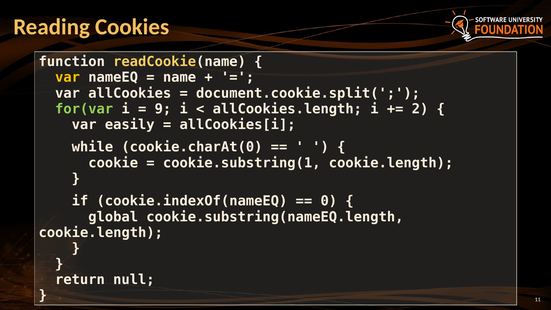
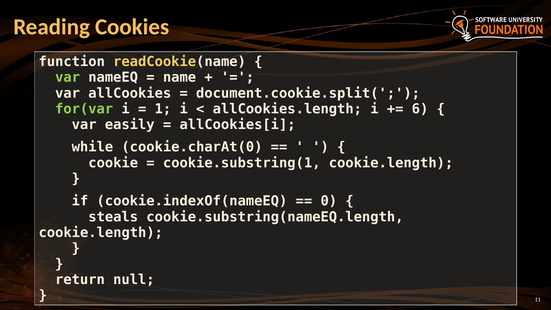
var colour: yellow -> light green (68, 77)
9: 9 -> 1 (163, 109)
2: 2 -> 6 (420, 109)
global: global -> steals (113, 217)
